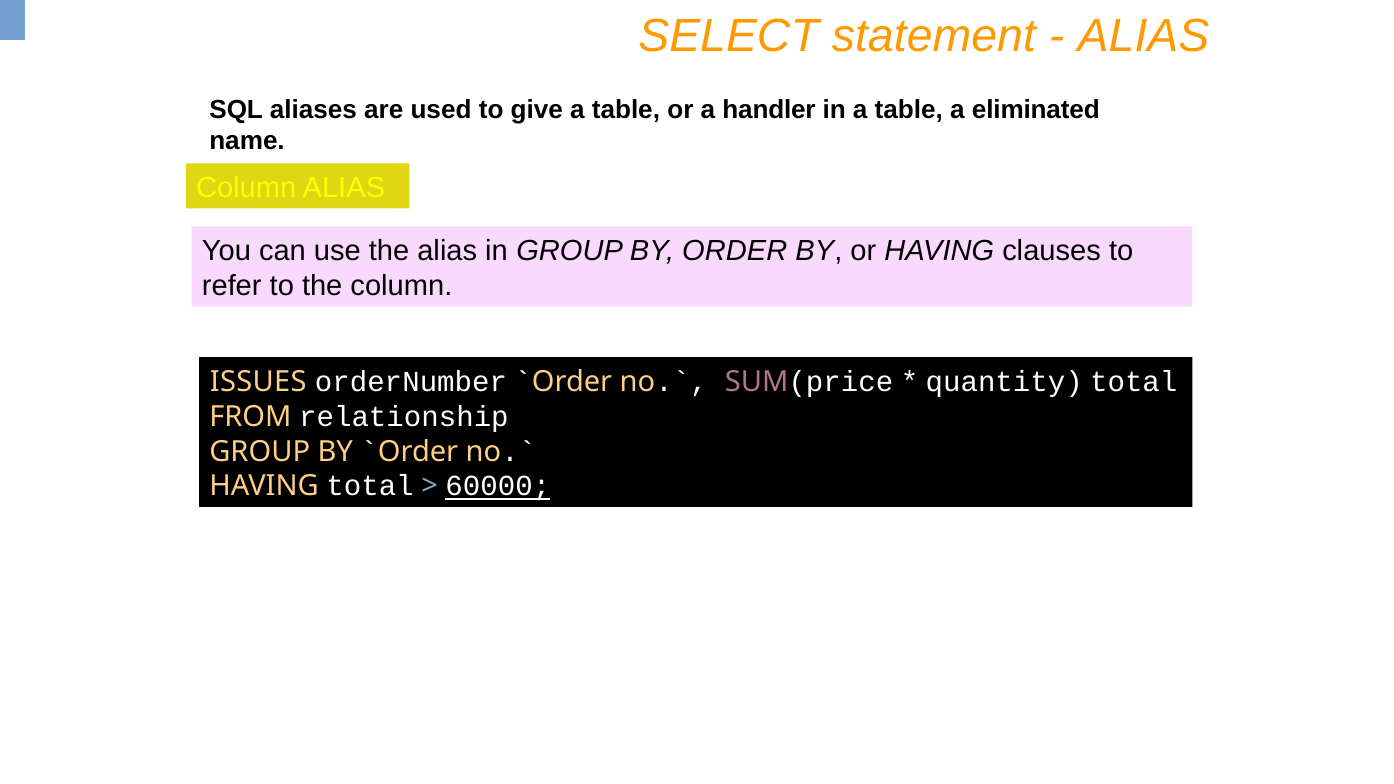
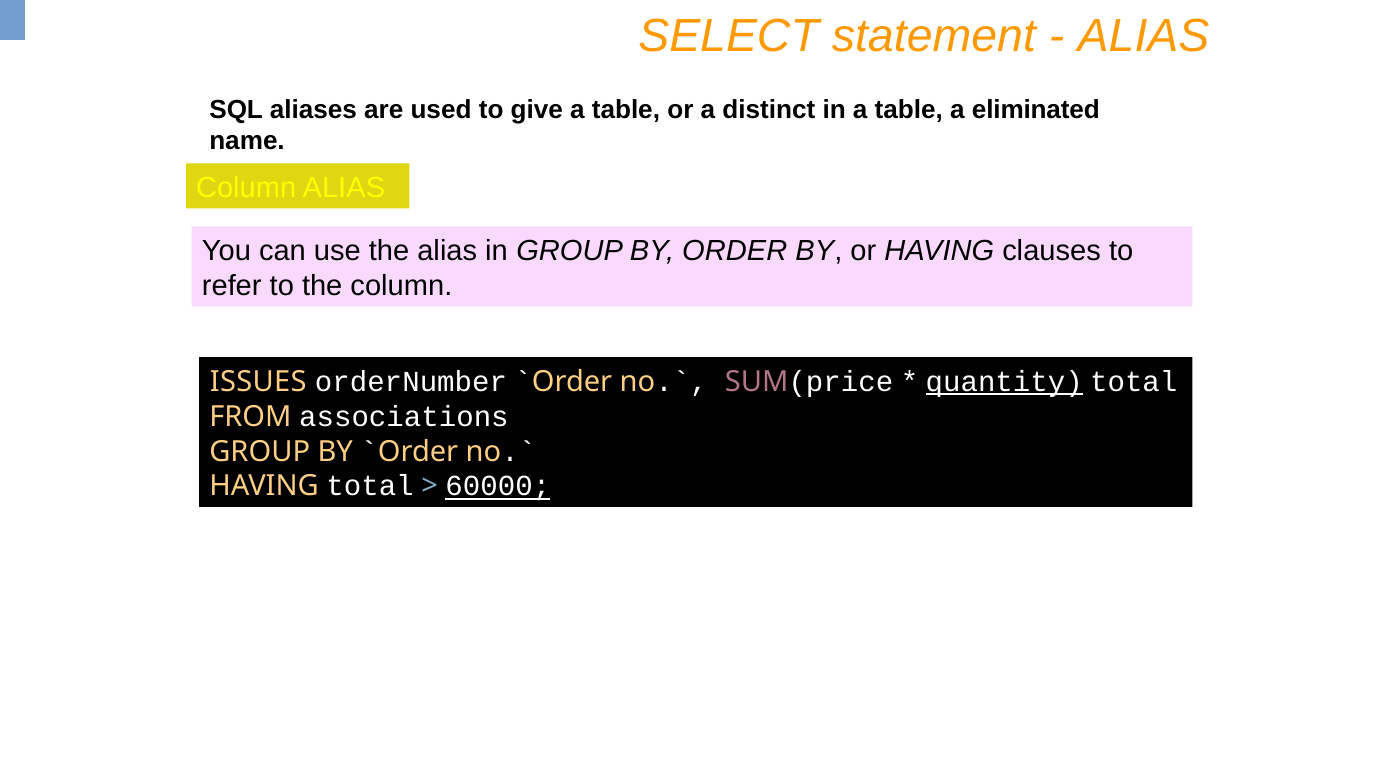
handler: handler -> distinct (769, 110)
quantity underline: none -> present (1004, 382)
relationship: relationship -> associations (404, 417)
